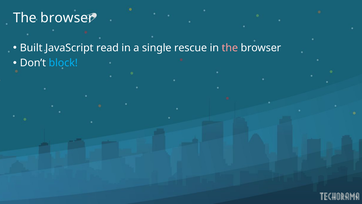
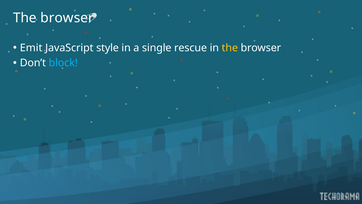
Built: Built -> Emit (31, 48)
read: read -> style (107, 48)
the colour: pink -> yellow (230, 48)
